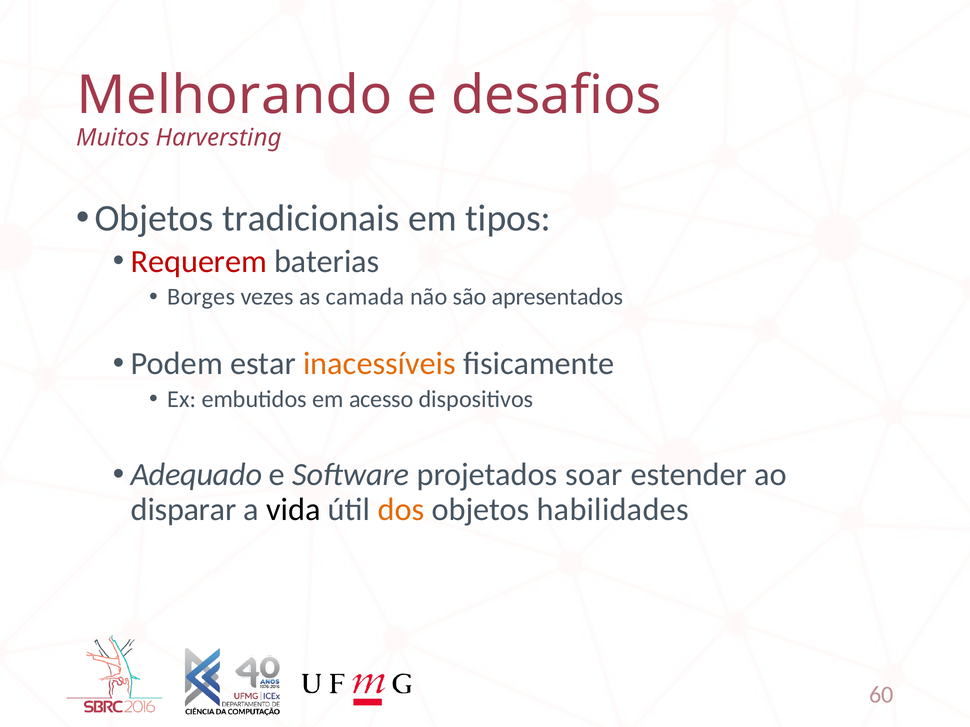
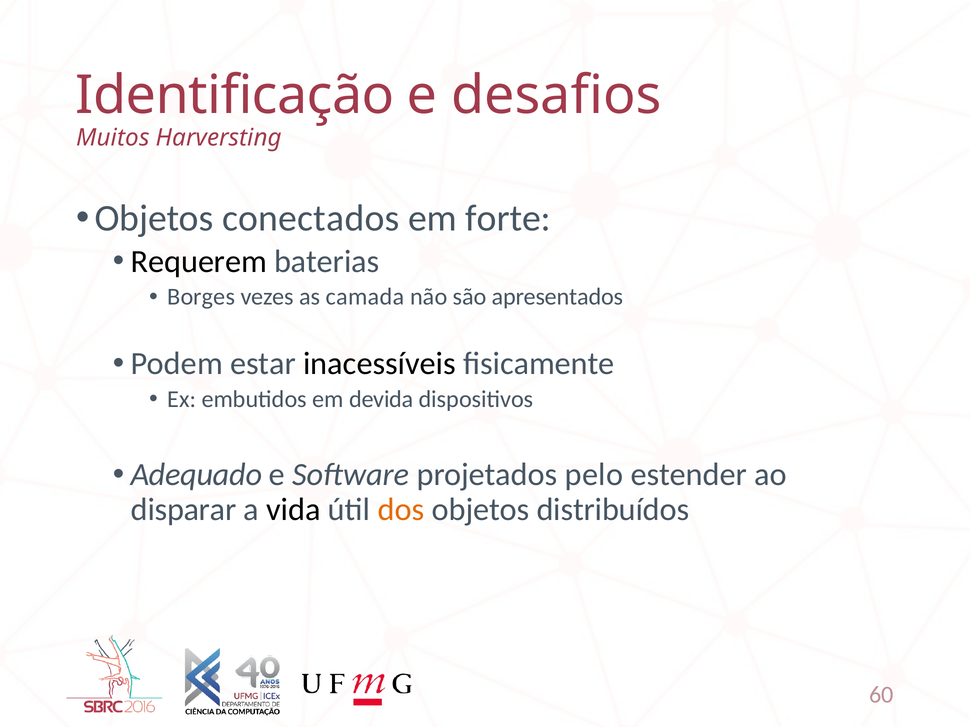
Melhorando: Melhorando -> Identificação (235, 96)
tradicionais: tradicionais -> conectados (311, 219)
tipos: tipos -> forte (508, 219)
Requerem colour: red -> black (199, 262)
inacessíveis colour: orange -> black (379, 364)
acesso: acesso -> devida (381, 400)
soar: soar -> pelo (594, 475)
habilidades: habilidades -> distribuídos (613, 510)
